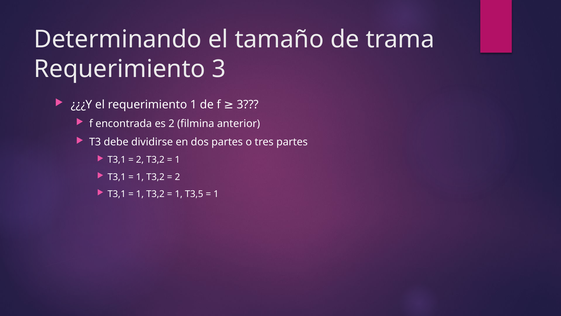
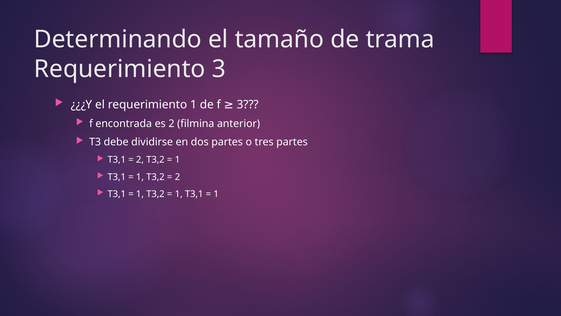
1 T3,5: T3,5 -> T3,1 (194, 194)
